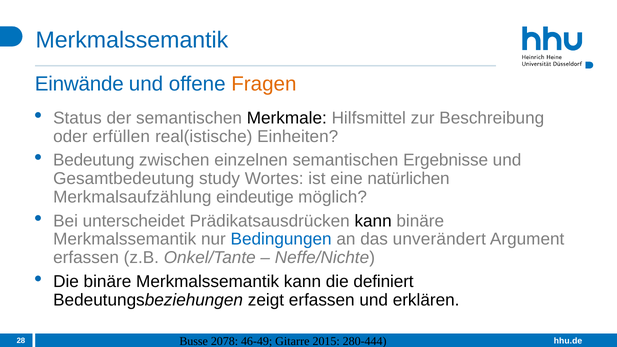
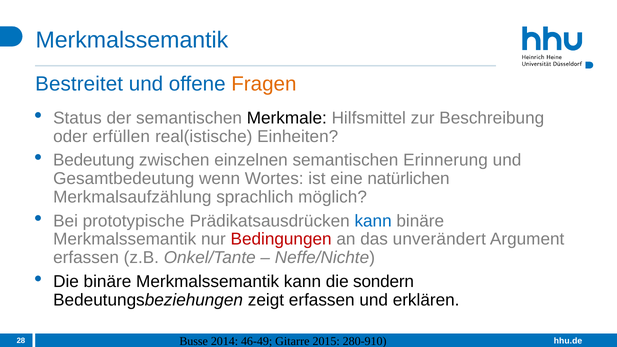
Einwände: Einwände -> Bestreitet (79, 84)
Ergebnisse: Ergebnisse -> Erinnerung (446, 160)
study: study -> wenn (220, 179)
eindeutige: eindeutige -> sprachlich (255, 198)
unterscheidet: unterscheidet -> prototypische (134, 221)
kann colour: black -> blue (373, 221)
Bedingungen colour: blue -> red (281, 240)
definiert: definiert -> sondern (384, 282)
2078: 2078 -> 2014 (225, 342)
280-444: 280-444 -> 280-910 (365, 342)
